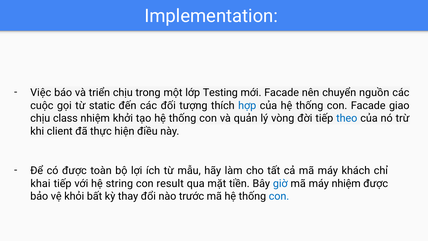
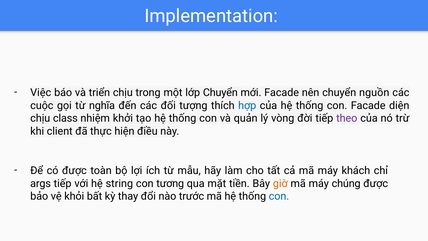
lớp Testing: Testing -> Chuyển (220, 93)
static: static -> nghĩa (102, 105)
giao: giao -> diện (399, 105)
theo colour: blue -> purple (347, 118)
khai: khai -> args (41, 183)
result: result -> tương (170, 183)
giờ colour: blue -> orange (280, 183)
máy nhiệm: nhiệm -> chúng (346, 183)
